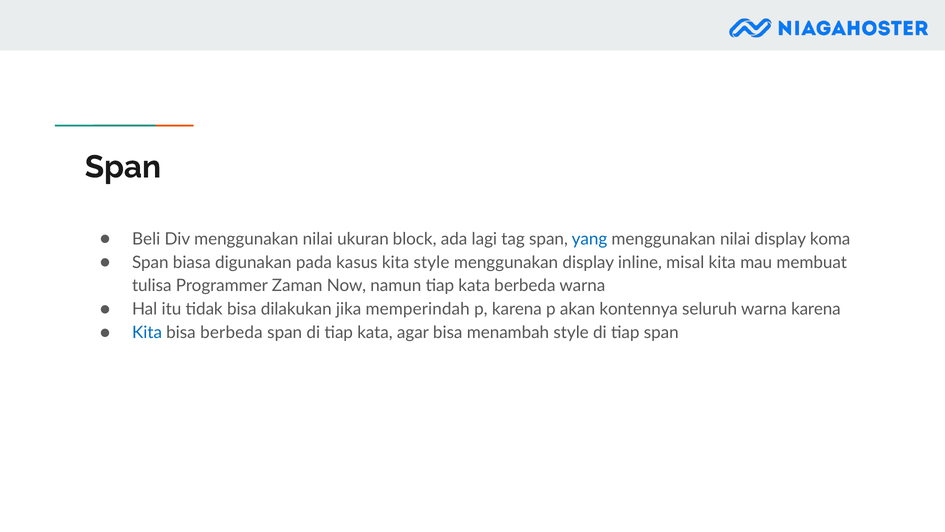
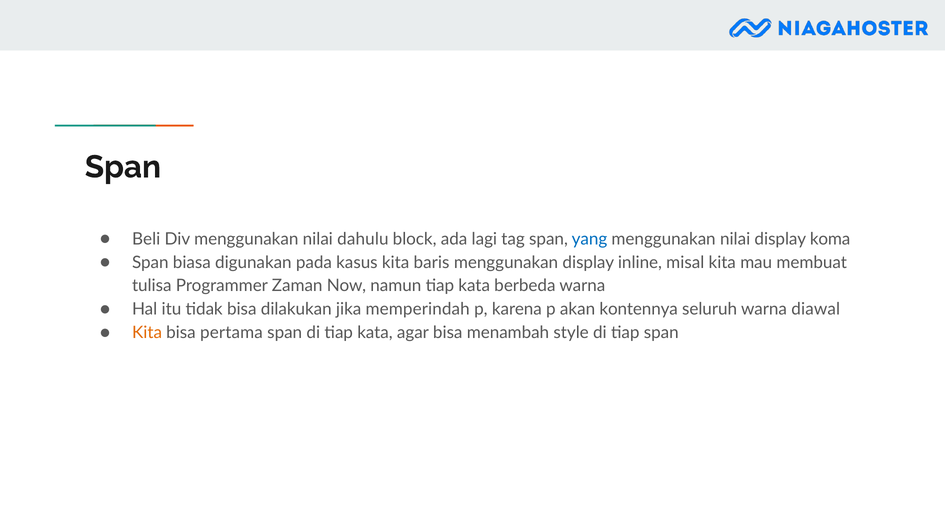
ukuran: ukuran -> dahulu (363, 239)
kita style: style -> baris (432, 262)
warna karena: karena -> diawal (816, 309)
Kita colour: blue -> orange (147, 332)
bisa berbeda: berbeda -> pertama (231, 332)
